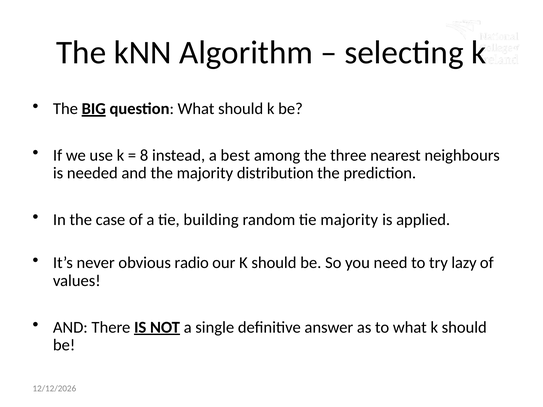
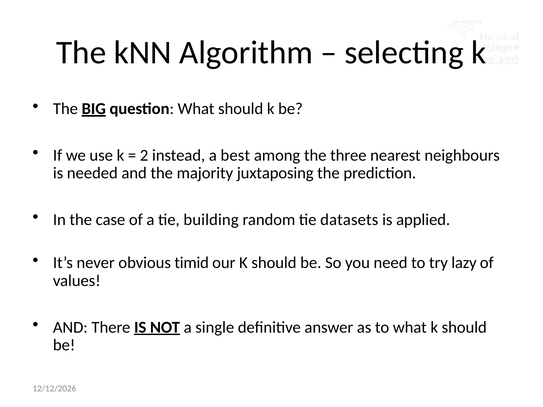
8: 8 -> 2 (144, 155)
distribution: distribution -> juxtaposing (275, 173)
tie majority: majority -> datasets (349, 220)
radio: radio -> timid (192, 263)
